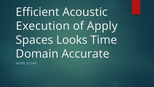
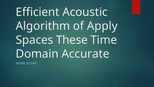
Execution: Execution -> Algorithm (43, 26)
Looks: Looks -> These (72, 40)
